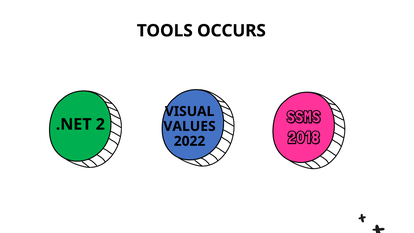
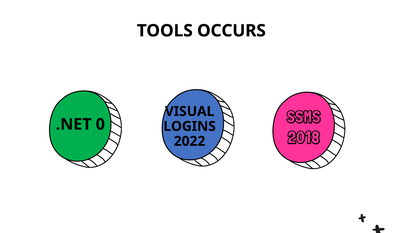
2: 2 -> 0 (100, 124)
VALUES: VALUES -> LOGINS (190, 126)
